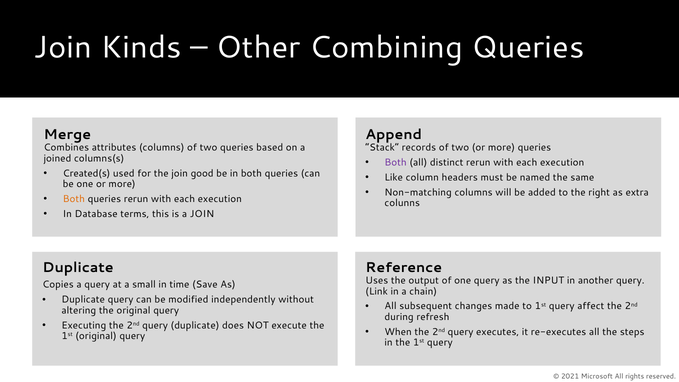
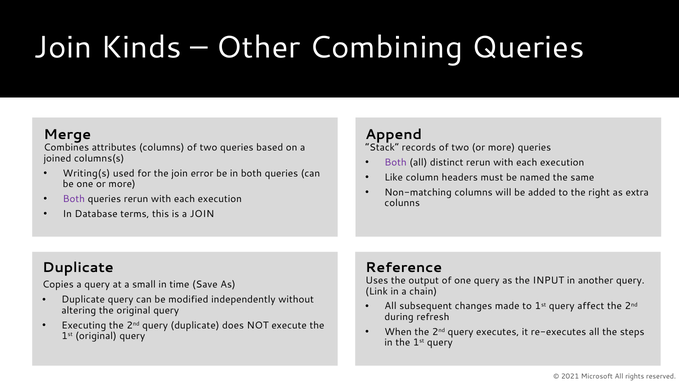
Created(s: Created(s -> Writing(s (86, 173)
good: good -> error (202, 173)
Both colour: orange -> purple (74, 199)
